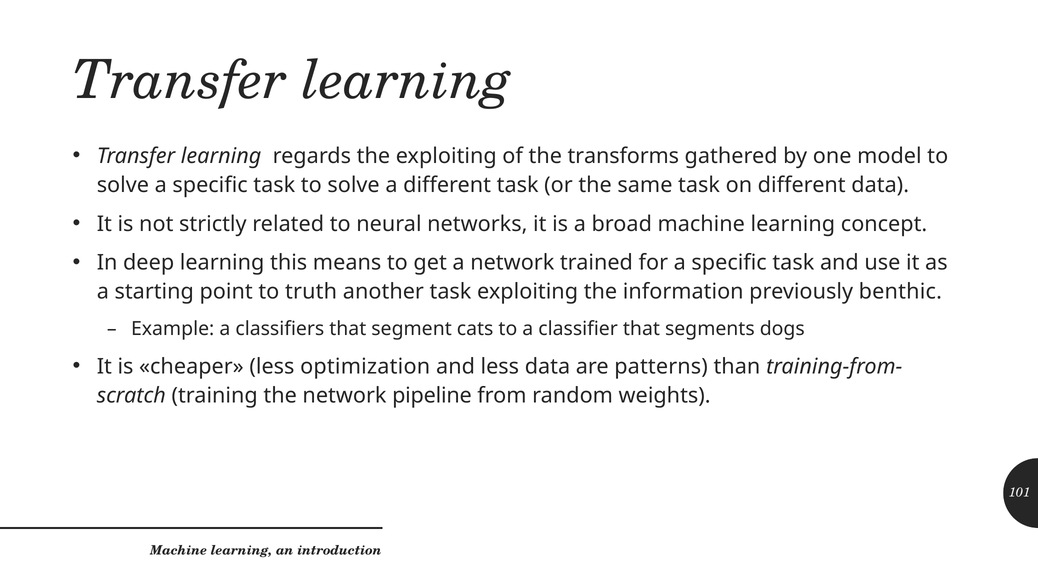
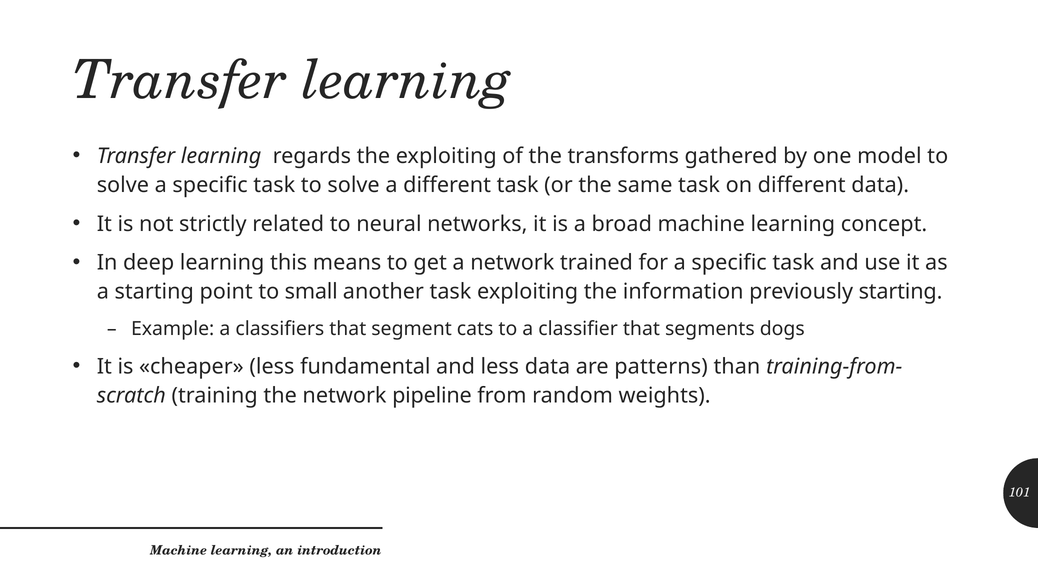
truth: truth -> small (311, 292)
previously benthic: benthic -> starting (901, 292)
optimization: optimization -> fundamental (365, 366)
